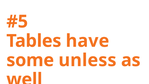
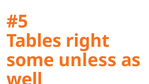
have: have -> right (88, 41)
